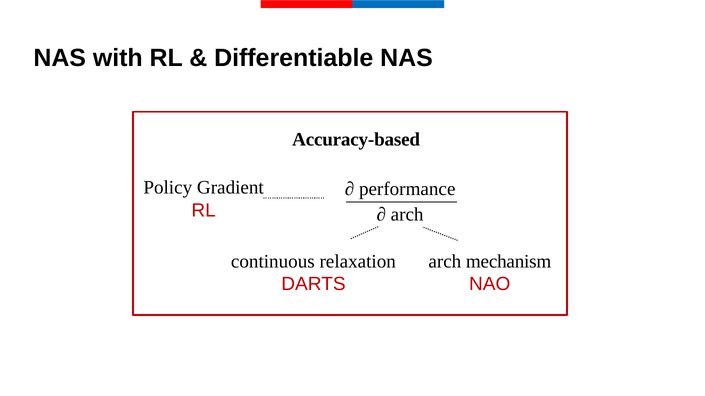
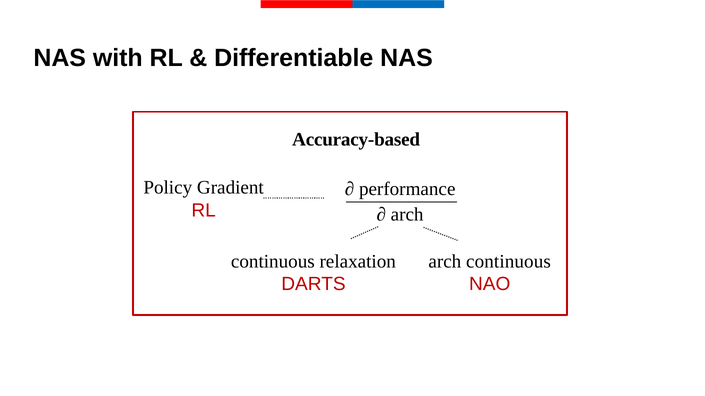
mechanism: mechanism -> continuous (508, 262)
